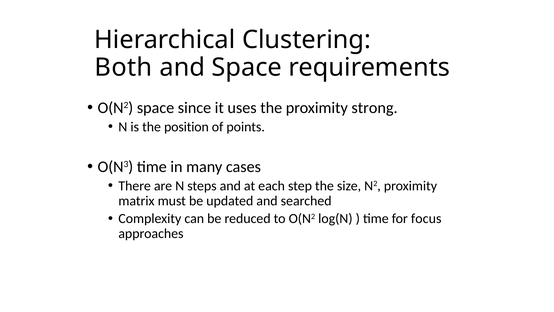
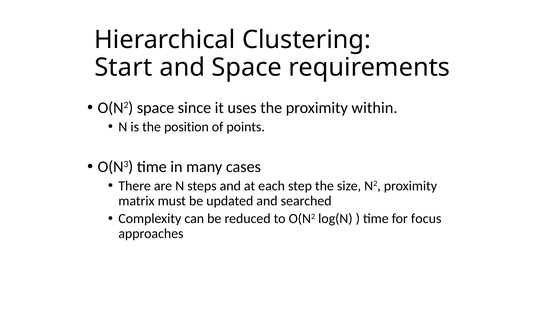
Both: Both -> Start (123, 67)
strong: strong -> within (375, 108)
